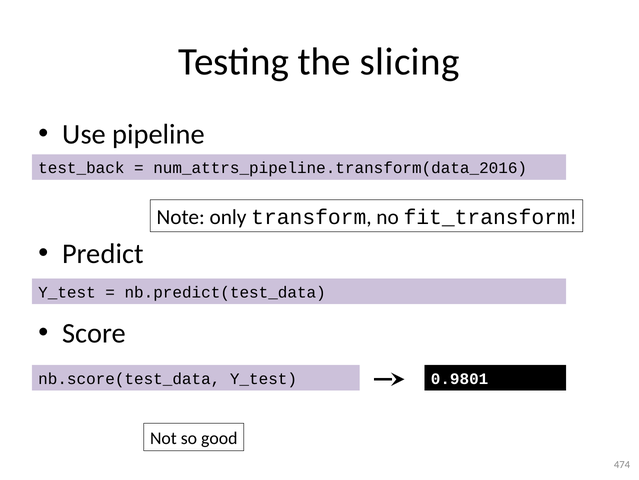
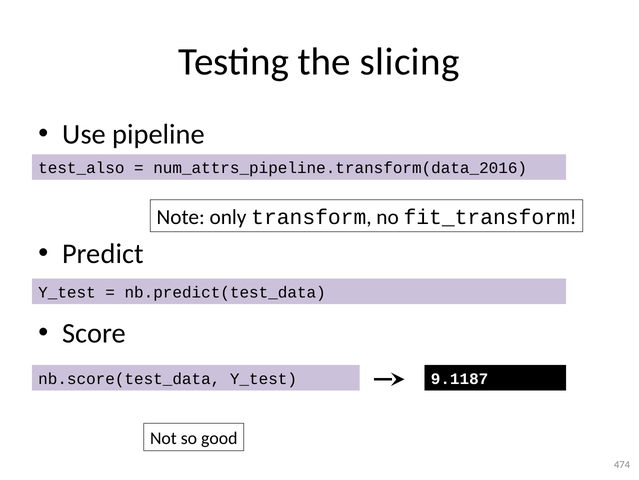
test_back: test_back -> test_also (81, 168)
0.9801: 0.9801 -> 9.1187 (460, 378)
